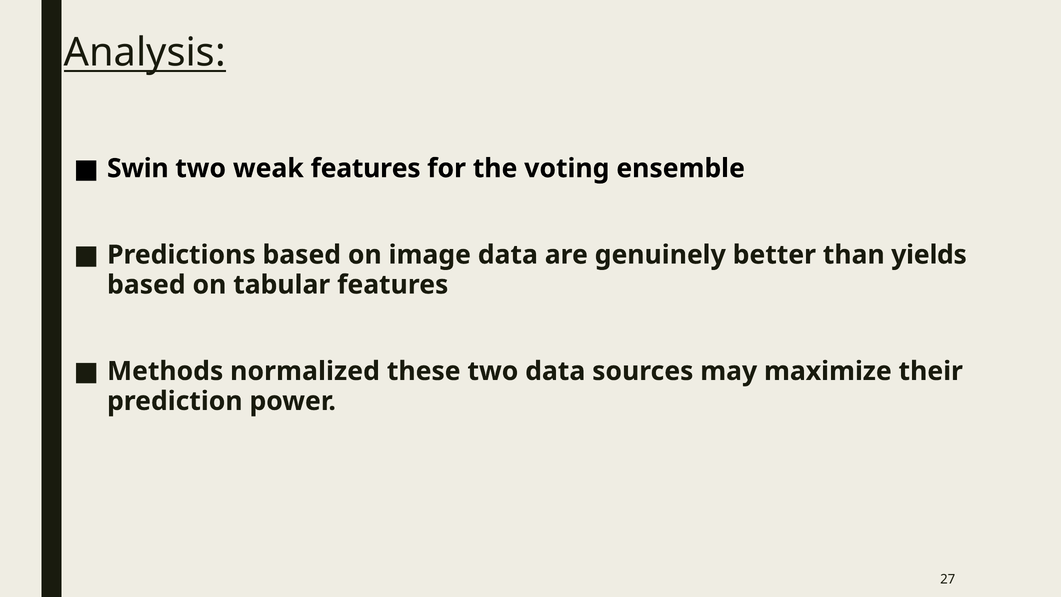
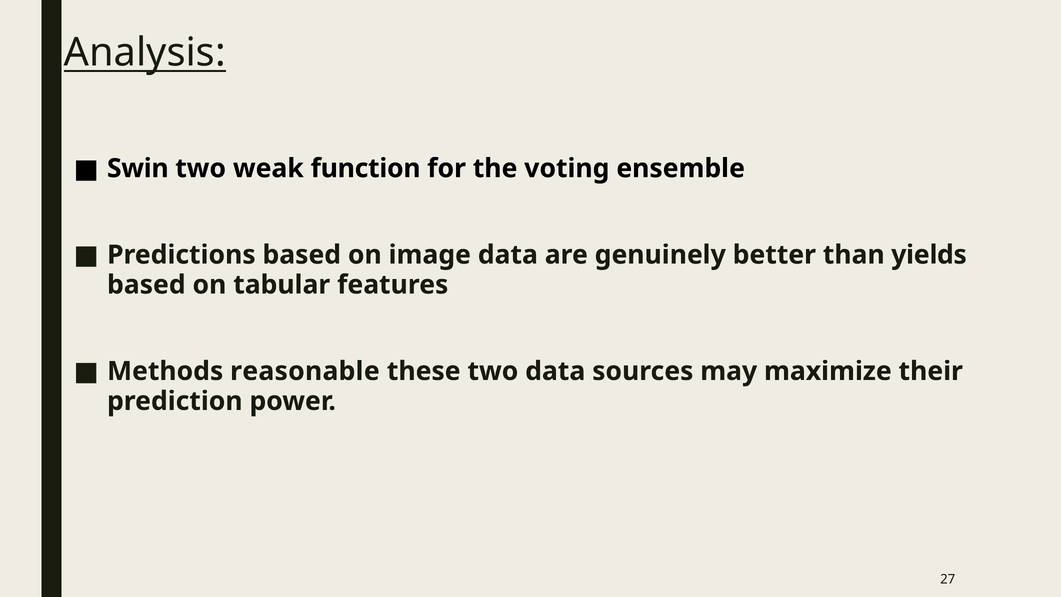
weak features: features -> function (366, 168)
normalized: normalized -> reasonable (305, 371)
